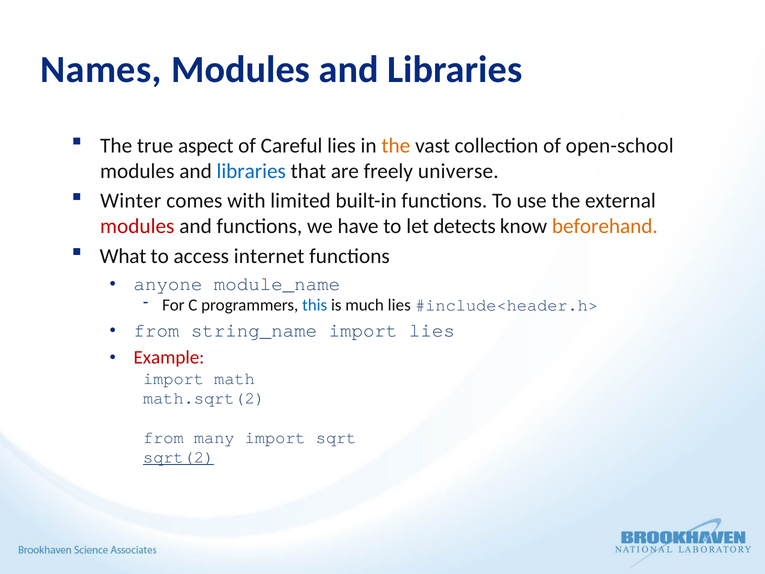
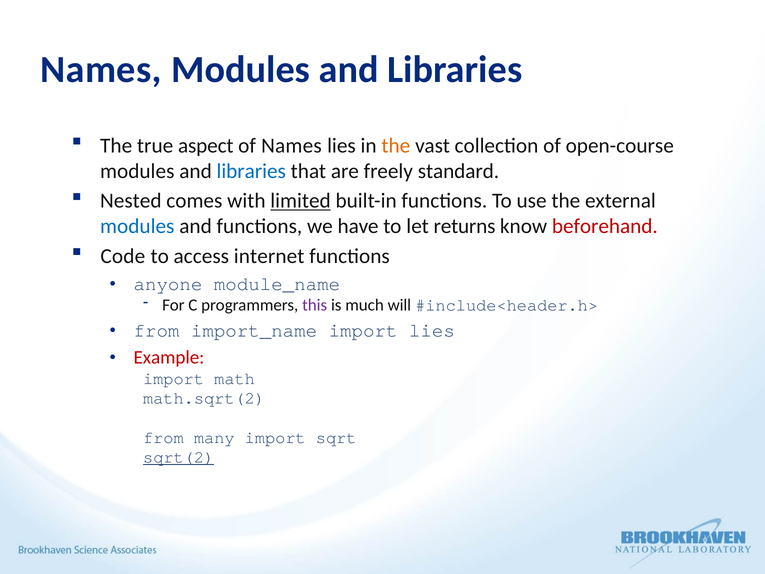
of Careful: Careful -> Names (291, 146)
open-school: open-school -> open-course (620, 146)
universe: universe -> standard (458, 171)
Winter: Winter -> Nested (131, 201)
limited underline: none -> present (301, 201)
modules colour: red -> blue (137, 226)
detects: detects -> returns (465, 226)
beforehand colour: orange -> red (605, 226)
What: What -> Code (123, 256)
this colour: blue -> purple (315, 305)
much lies: lies -> will (399, 305)
string_name: string_name -> import_name (254, 330)
